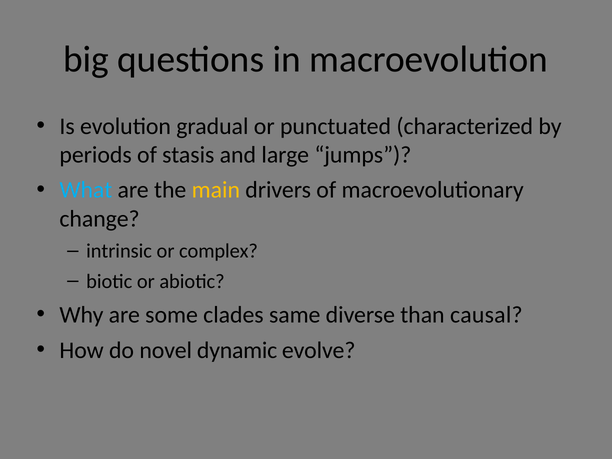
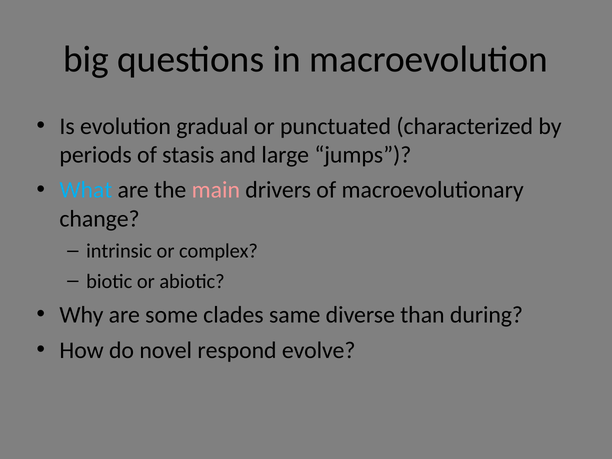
main colour: yellow -> pink (216, 190)
causal: causal -> during (486, 315)
dynamic: dynamic -> respond (237, 350)
